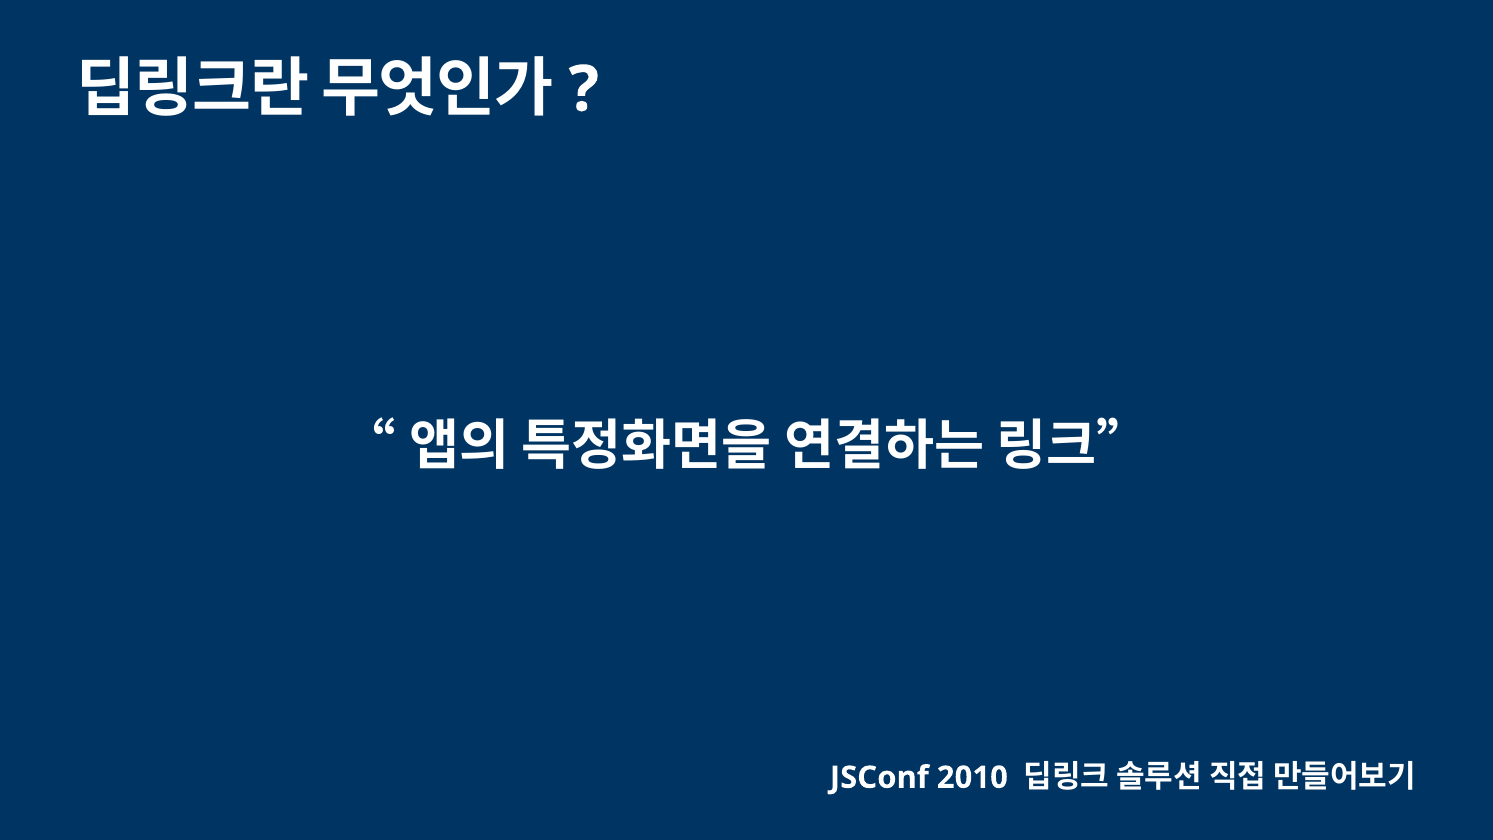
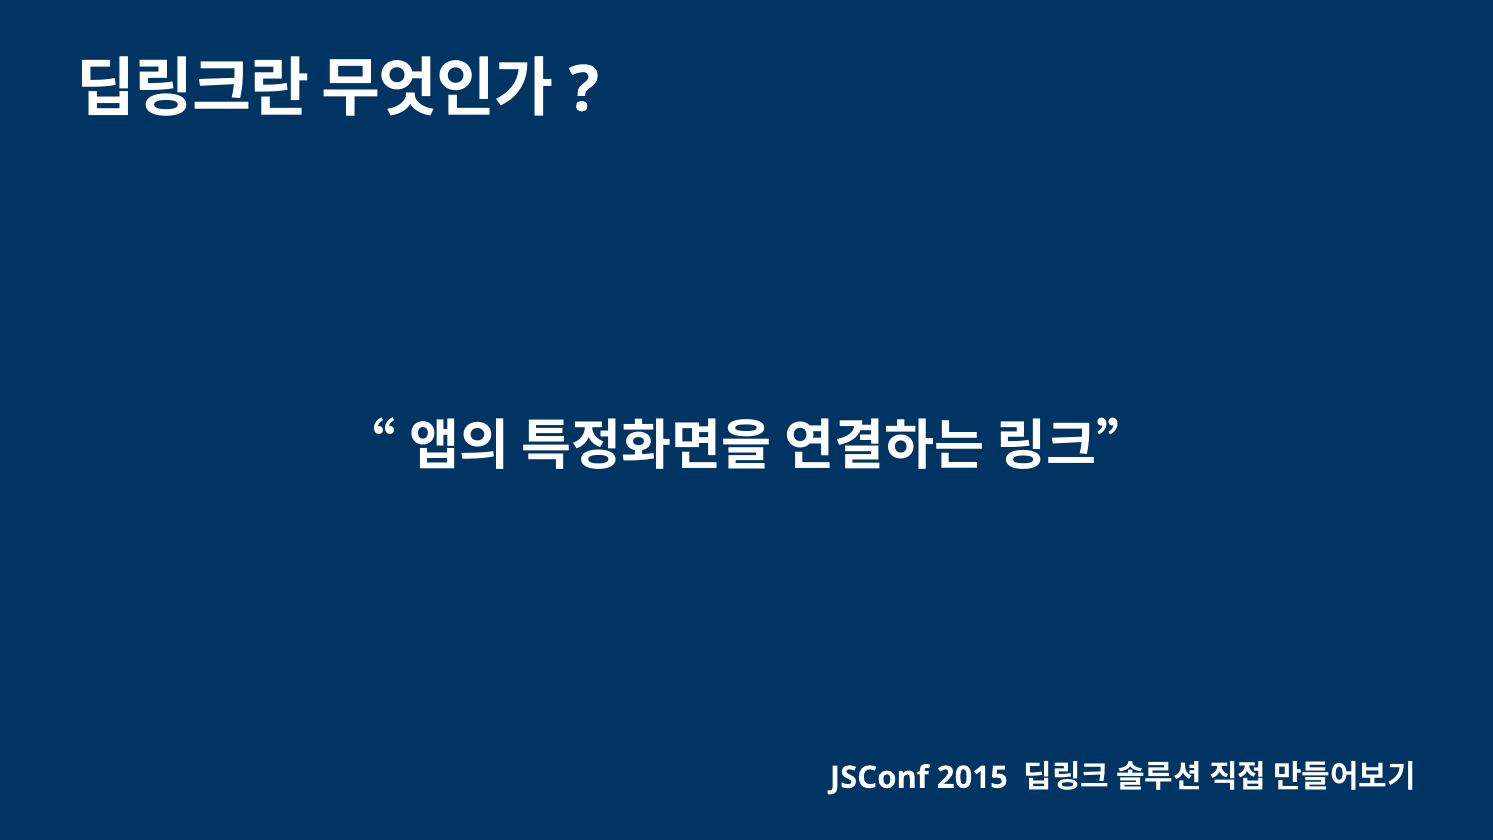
2010: 2010 -> 2015 (972, 777)
